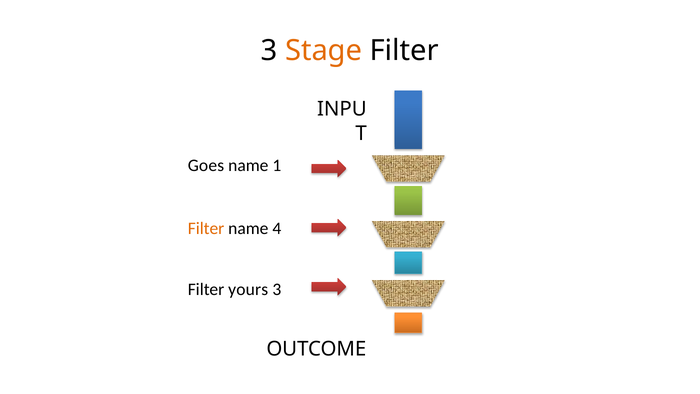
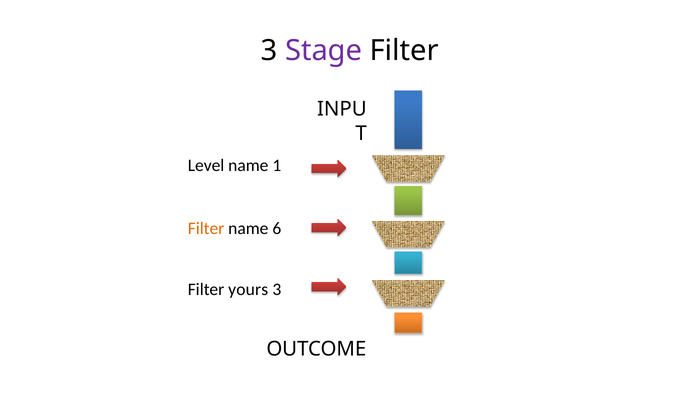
Stage colour: orange -> purple (324, 51)
Goes: Goes -> Level (206, 165)
4: 4 -> 6 (277, 228)
